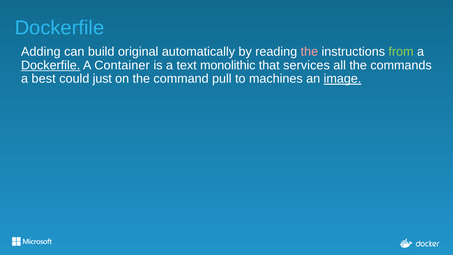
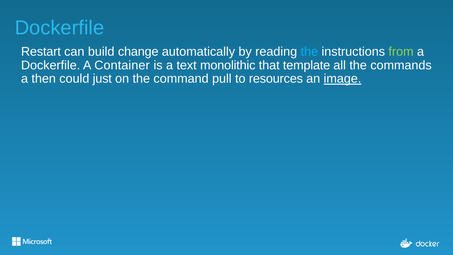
Adding: Adding -> Restart (41, 52)
original: original -> change (138, 52)
the colour: pink -> light blue (309, 52)
Dockerfile underline: present -> none (51, 65)
services: services -> template (307, 65)
best: best -> then (44, 79)
machines: machines -> resources (276, 79)
